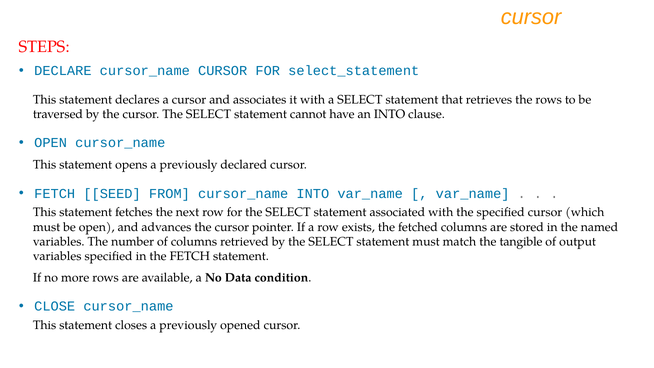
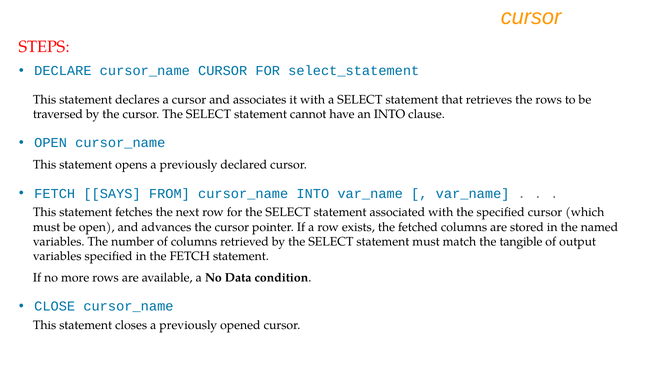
SEED: SEED -> SAYS (112, 194)
